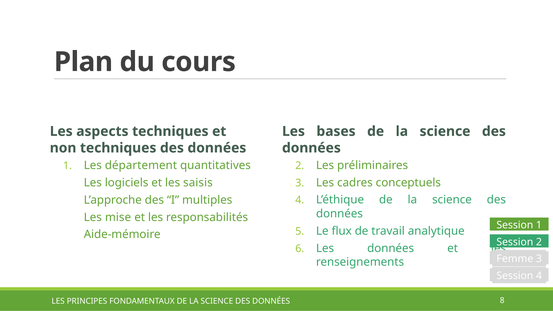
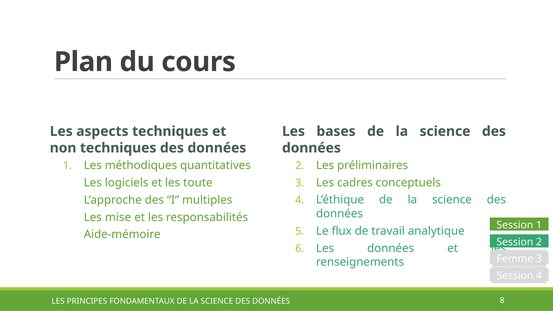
département: département -> méthodiques (141, 165)
saisis: saisis -> toute (198, 183)
